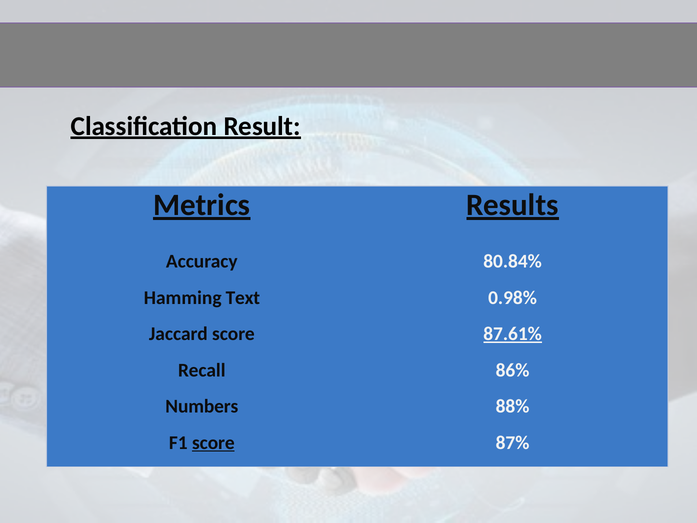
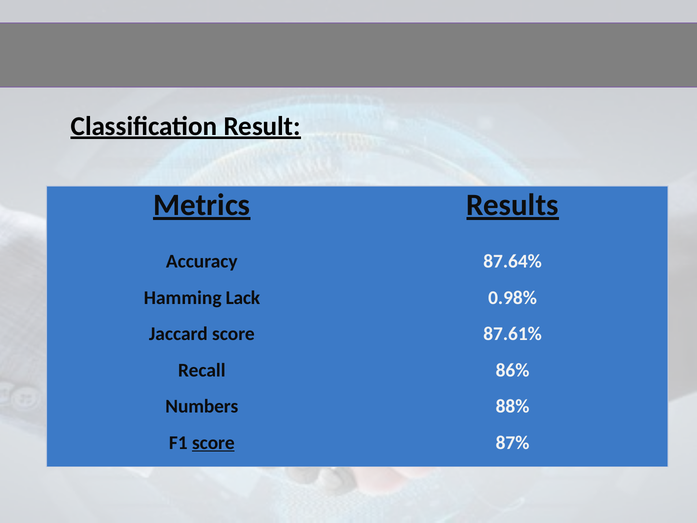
80.84%: 80.84% -> 87.64% (513, 261)
Text: Text -> Lack (243, 297)
87.61% underline: present -> none (513, 334)
